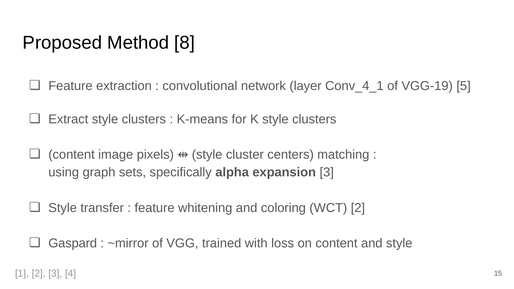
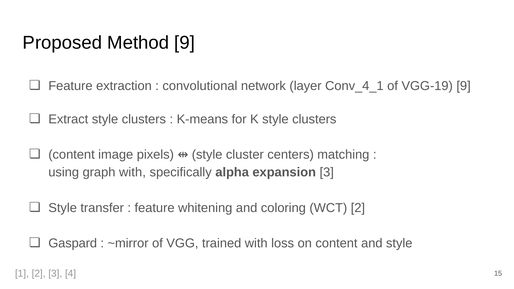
Method 8: 8 -> 9 (185, 43)
VGG-19 5: 5 -> 9 (464, 86)
graph sets: sets -> with (132, 172)
